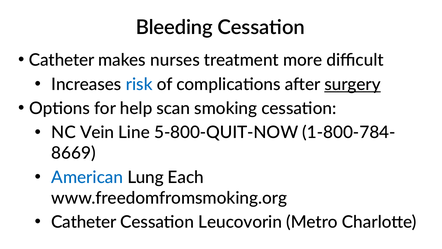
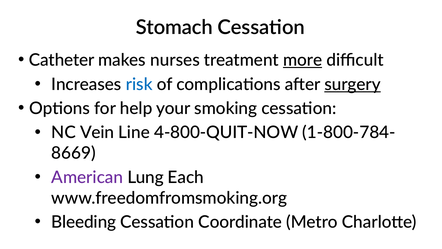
Bleeding: Bleeding -> Stomach (174, 27)
more underline: none -> present (303, 60)
scan: scan -> your (173, 108)
5-800-QUIT-NOW: 5-800-QUIT-NOW -> 4-800-QUIT-NOW (226, 132)
American colour: blue -> purple (87, 177)
Catheter: Catheter -> Bleeding (84, 222)
Leucovorin: Leucovorin -> Coordinate (240, 222)
